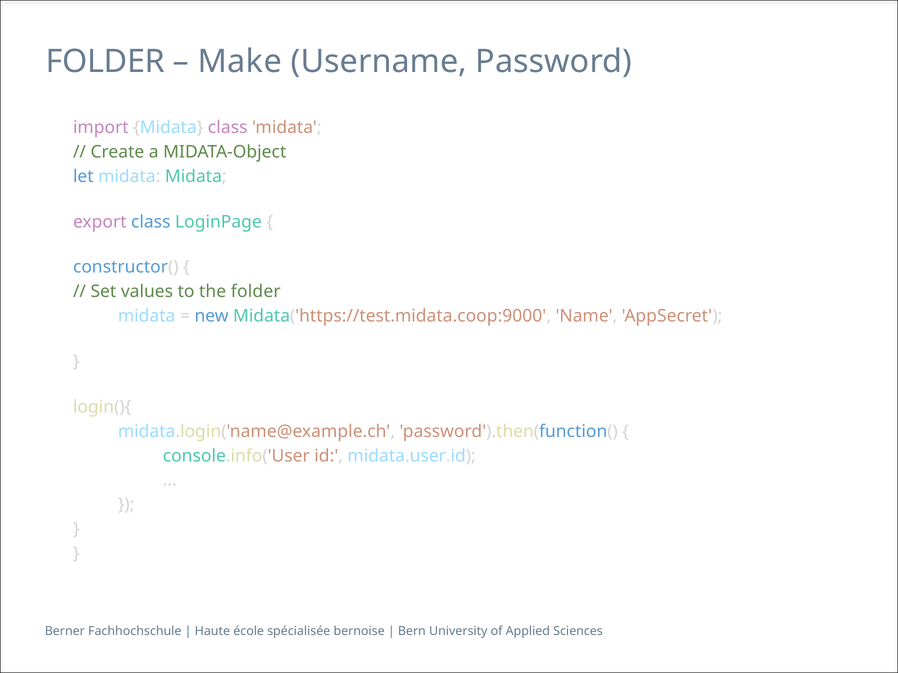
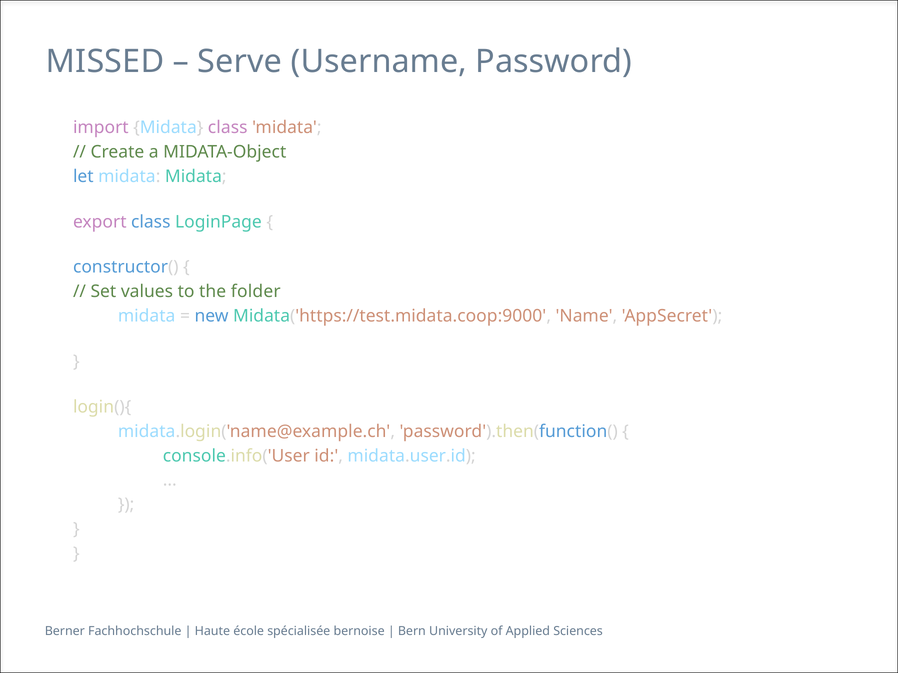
FOLDER: FOLDER -> MISSED (105, 61)
Make: Make -> Serve (240, 61)
